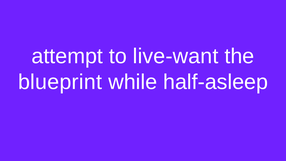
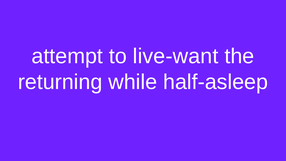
blueprint: blueprint -> returning (60, 82)
